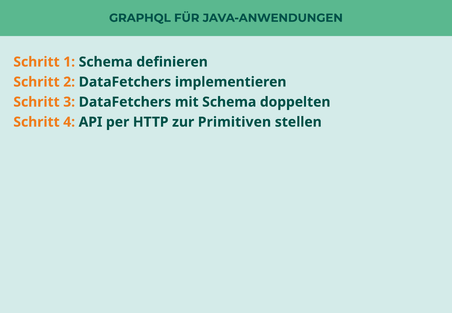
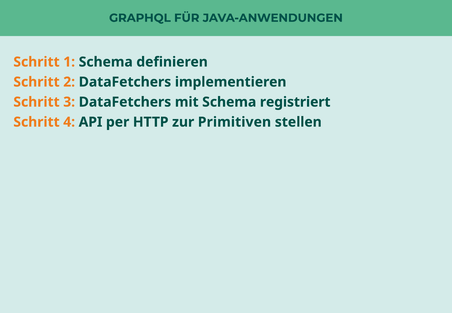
doppelten: doppelten -> registriert (295, 102)
